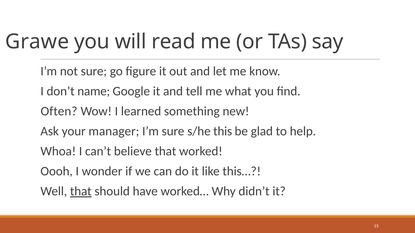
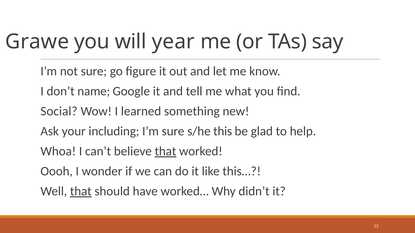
read: read -> year (173, 42)
Often: Often -> Social (59, 111)
manager: manager -> including (114, 131)
that underline: none -> present (165, 152)
